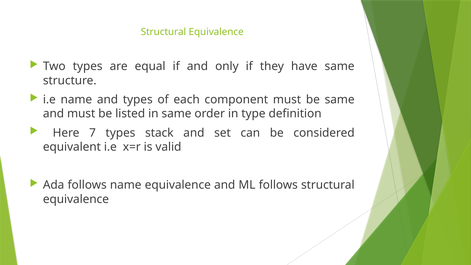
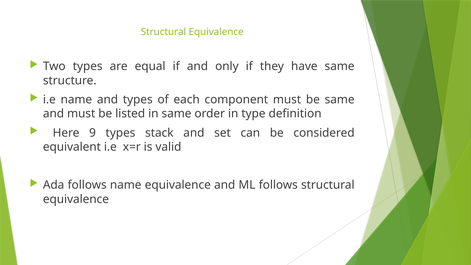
7: 7 -> 9 (92, 133)
